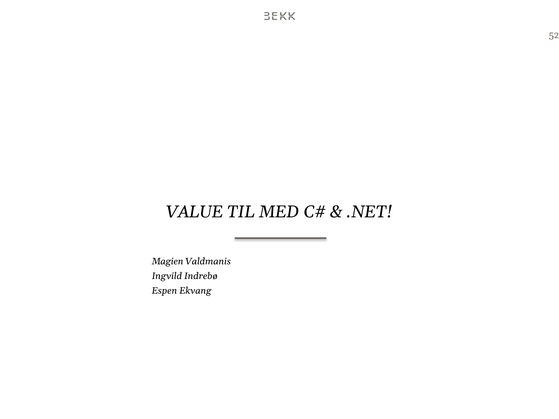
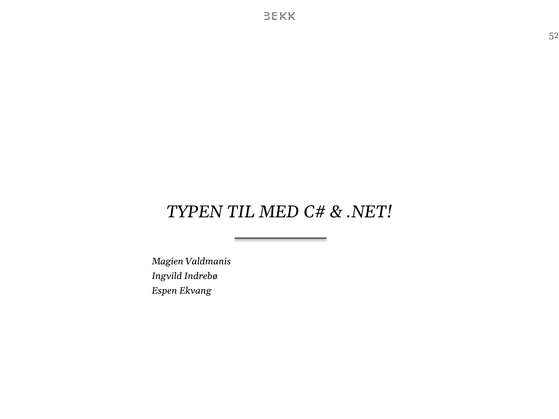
VALUE: VALUE -> TYPEN (195, 212)
